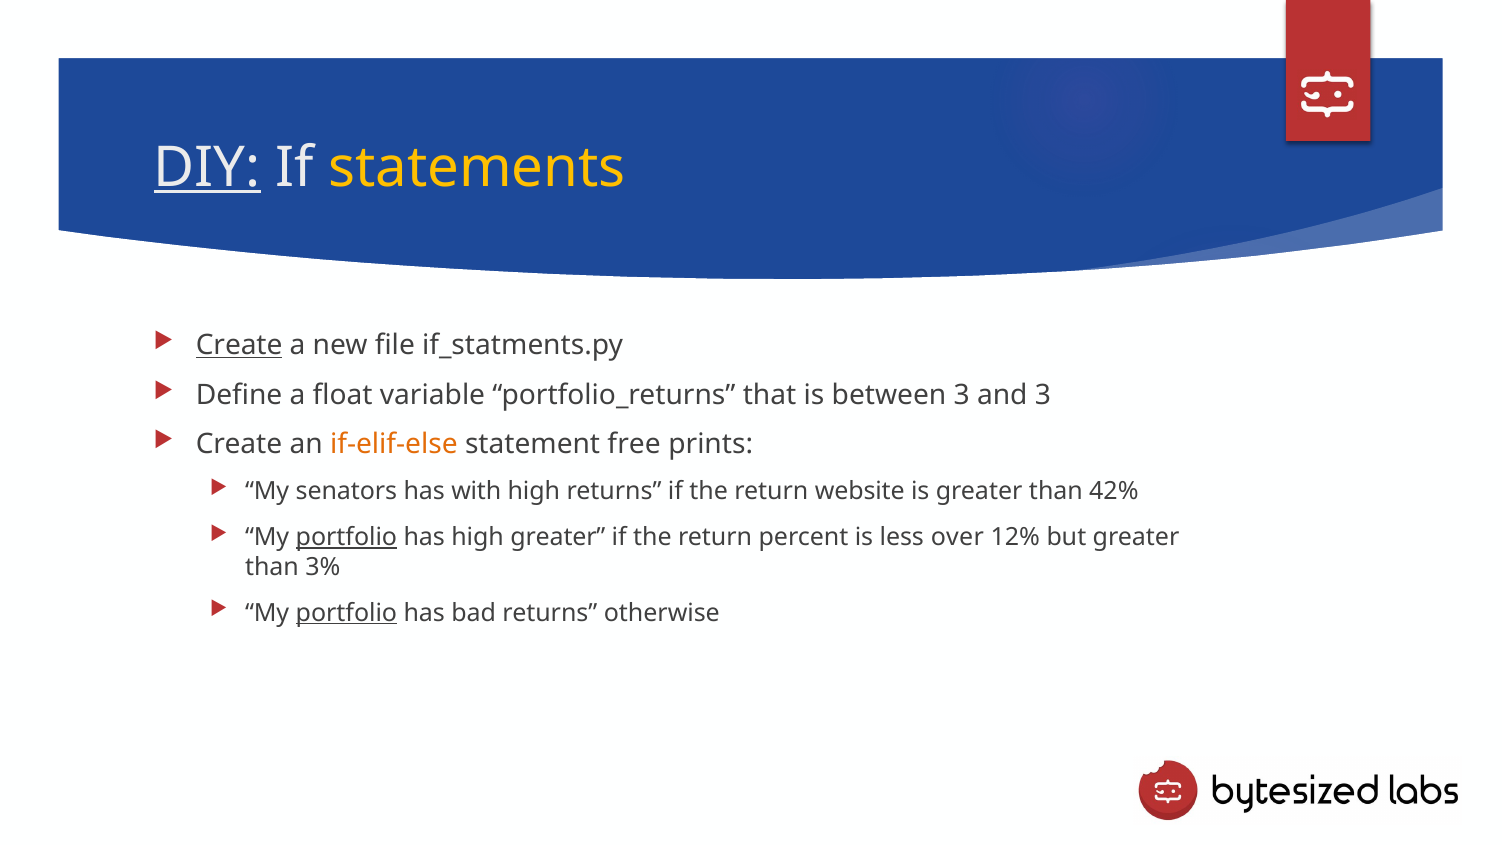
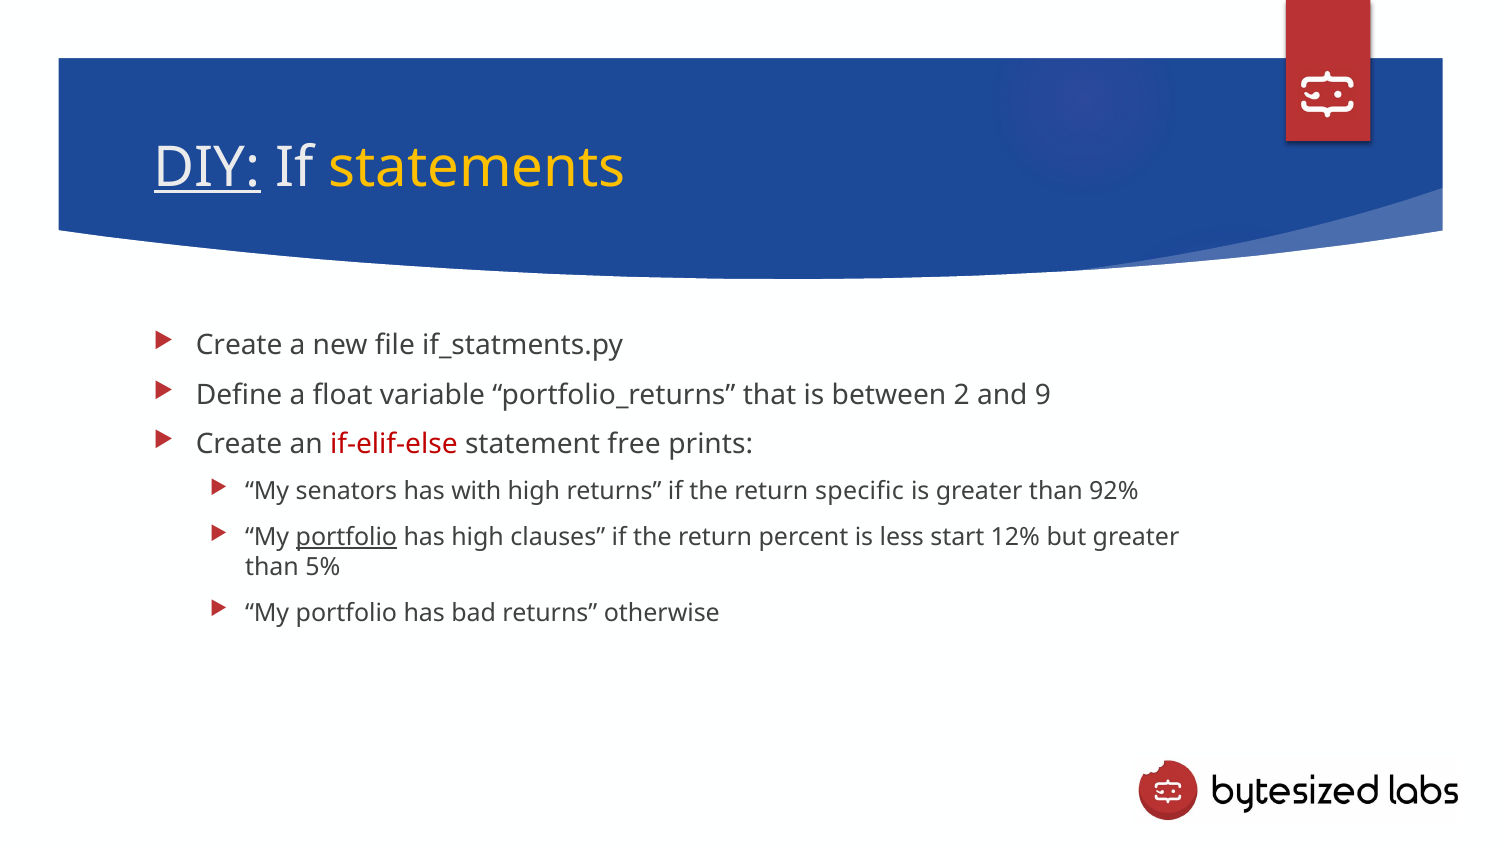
Create underline: present -> none (239, 345)
between 3: 3 -> 2 (962, 395)
and 3: 3 -> 9 (1043, 395)
if-elif-else colour: orange -> red (394, 444)
website: website -> specific (860, 491)
42%: 42% -> 92% (1114, 491)
high greater: greater -> clauses (558, 537)
over: over -> start (957, 537)
3%: 3% -> 5% (323, 567)
portfolio underline: present -> none (346, 613)
